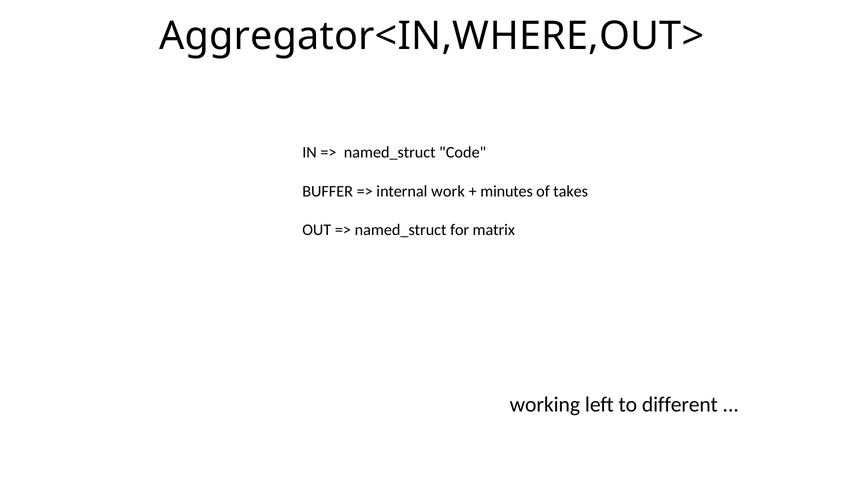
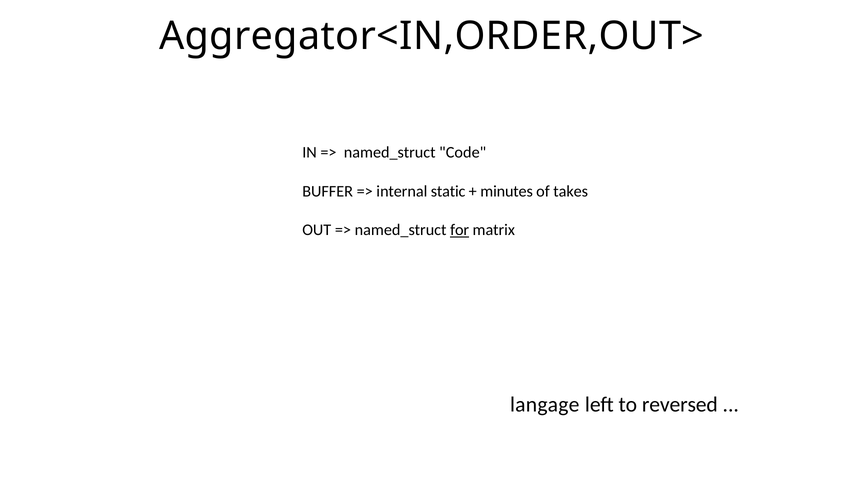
Aggregator<IN,WHERE,OUT>: Aggregator<IN,WHERE,OUT> -> Aggregator<IN,ORDER,OUT> (432, 36)
work: work -> static (448, 191)
for underline: none -> present (460, 230)
working: working -> langage (545, 404)
different: different -> reversed (680, 404)
